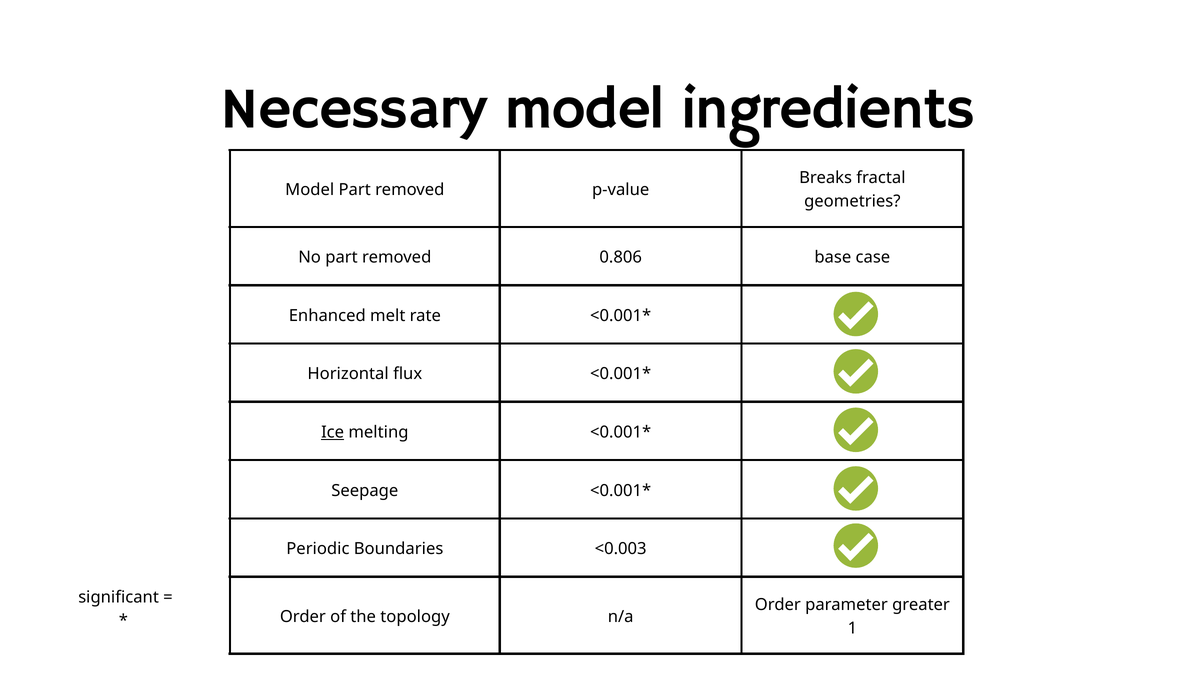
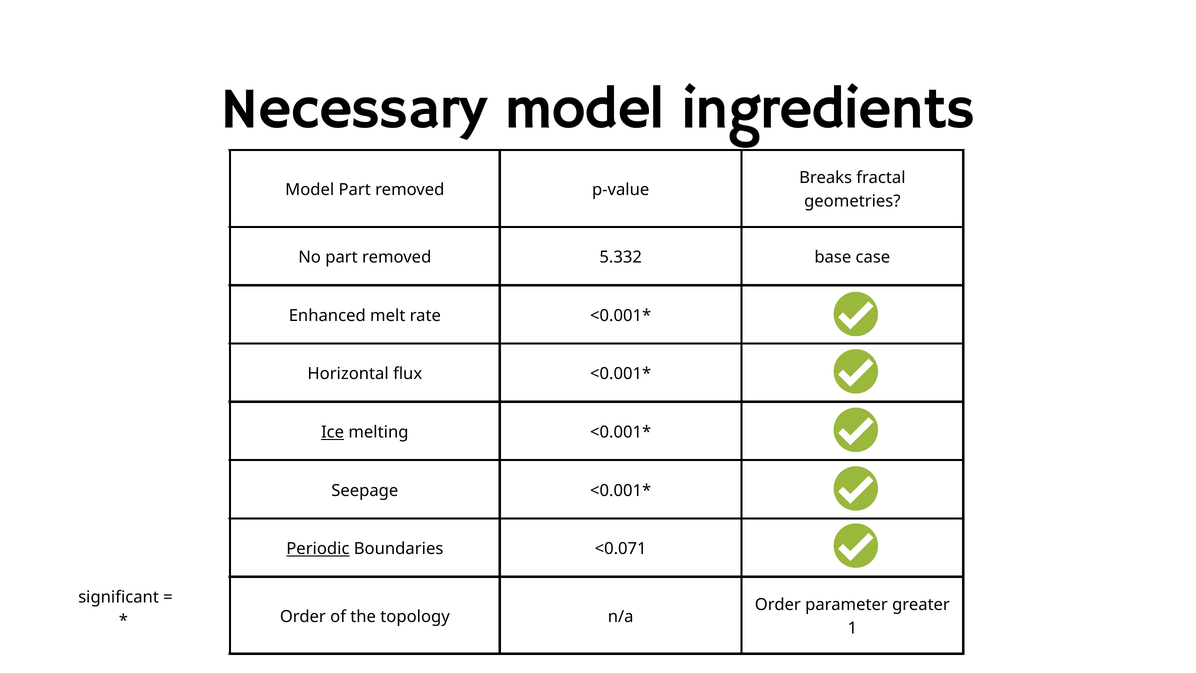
0.806: 0.806 -> 5.332 (621, 257)
Periodic underline: none -> present (318, 549)
<0.003: <0.003 -> <0.071 (621, 549)
